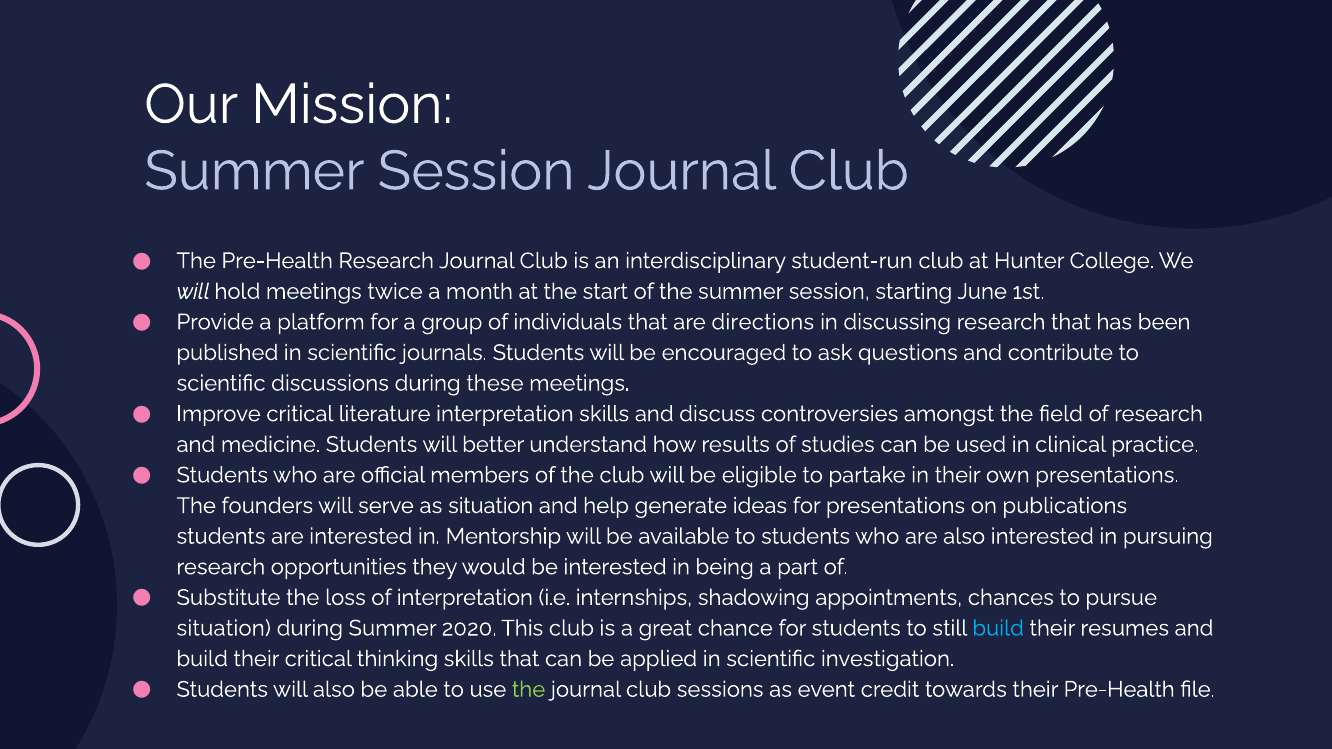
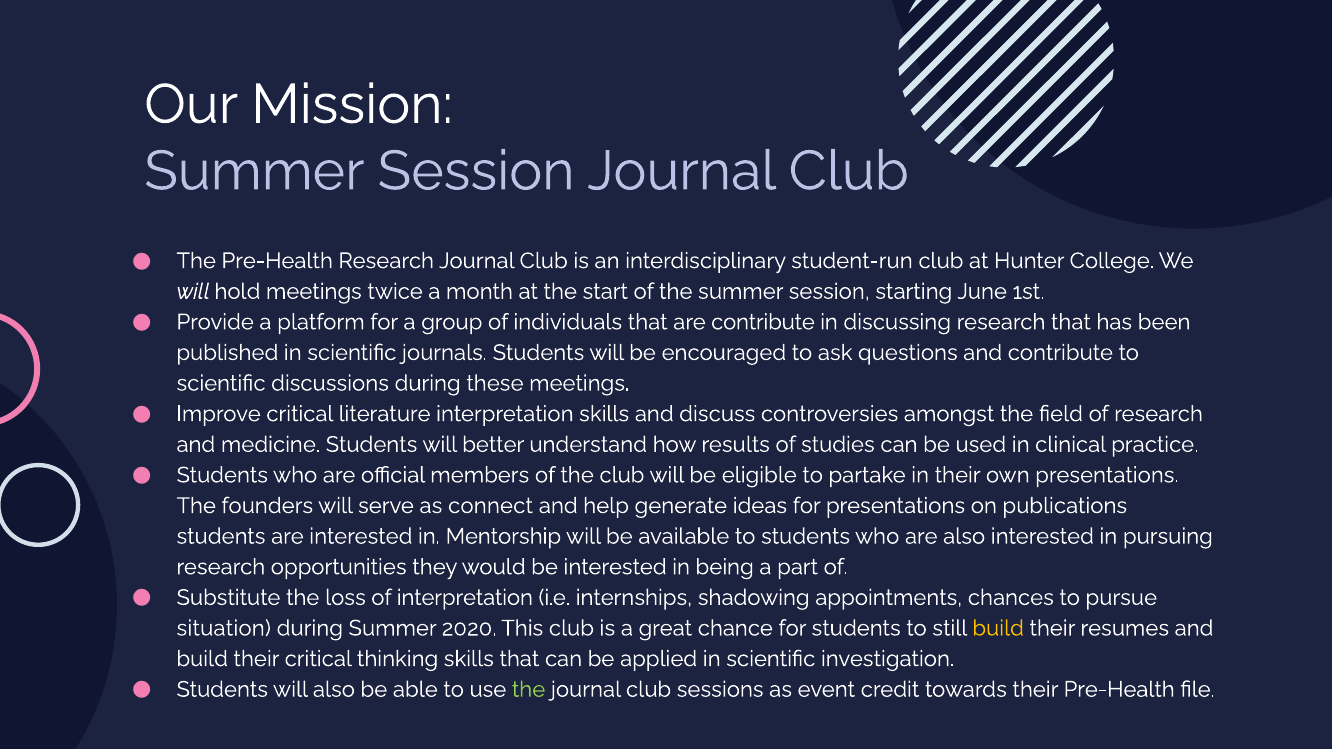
are directions: directions -> contribute (763, 322)
as situation: situation -> connect (491, 506)
build colour: light blue -> yellow (998, 628)
